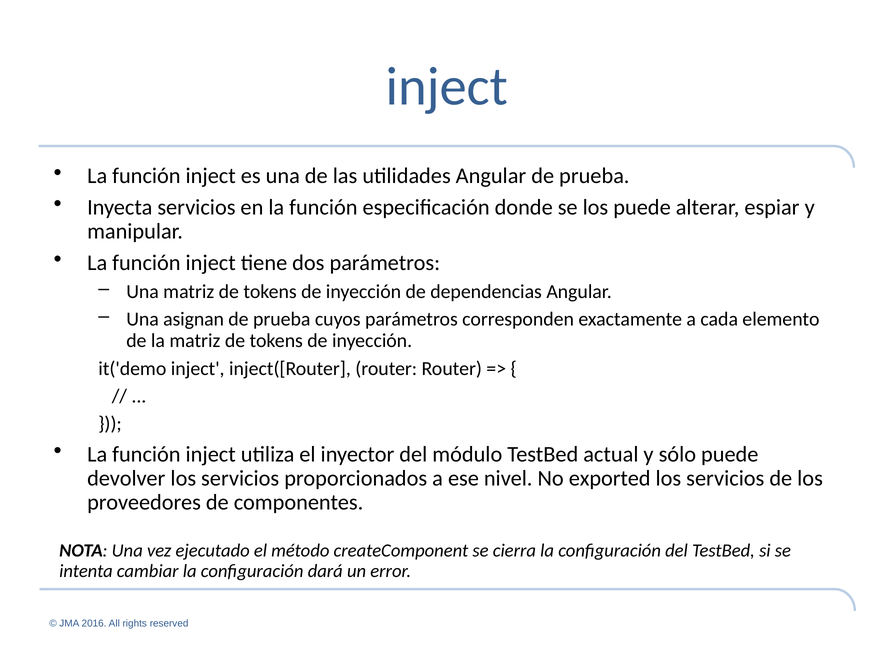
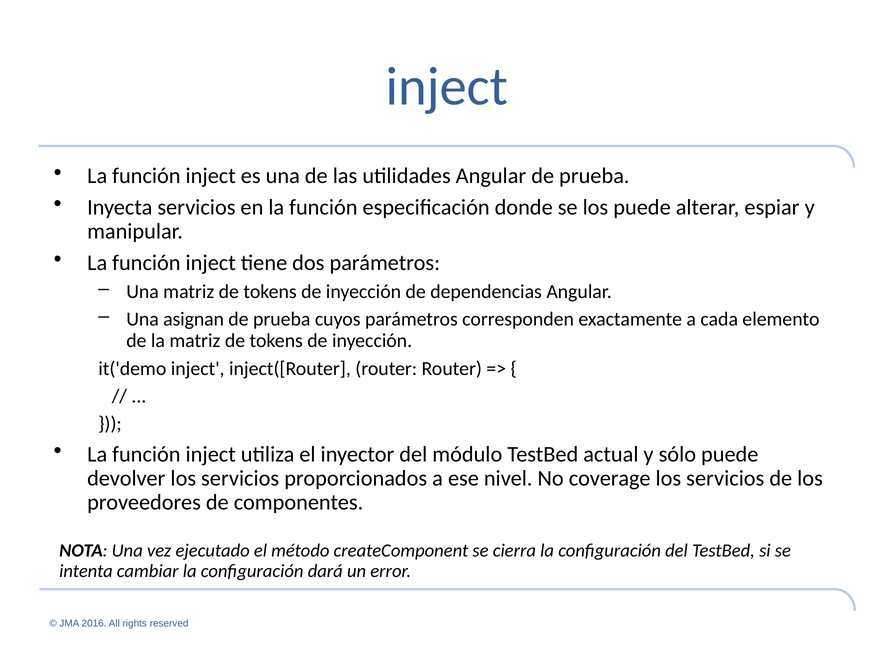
exported: exported -> coverage (610, 478)
